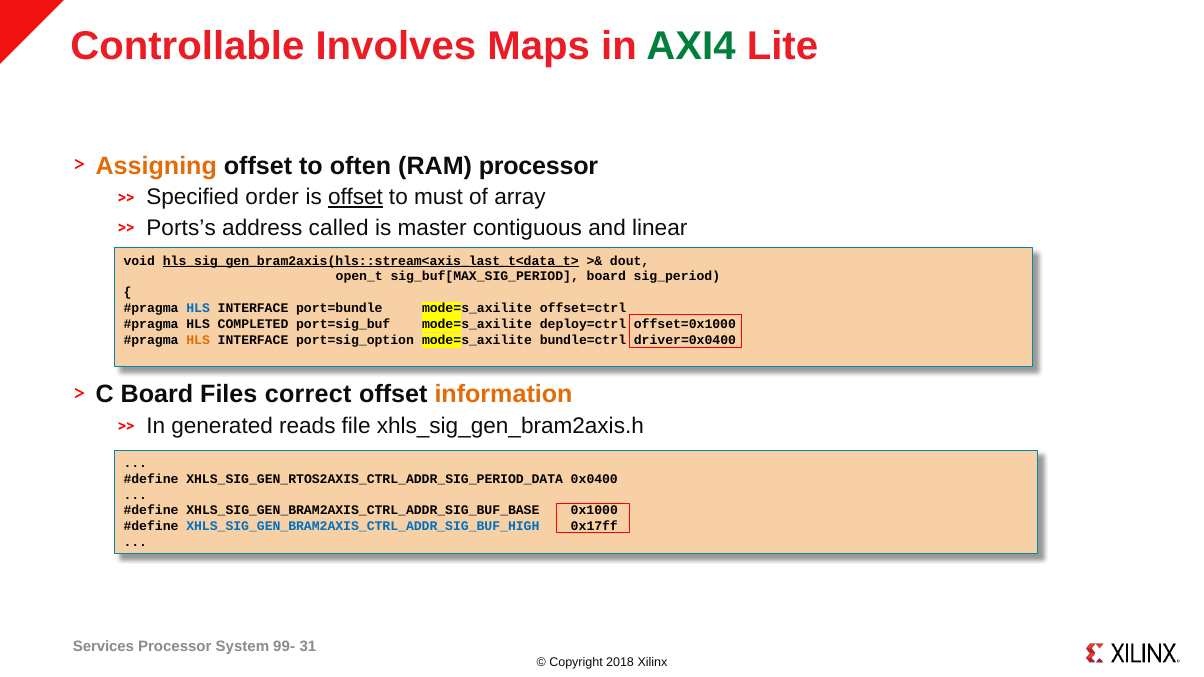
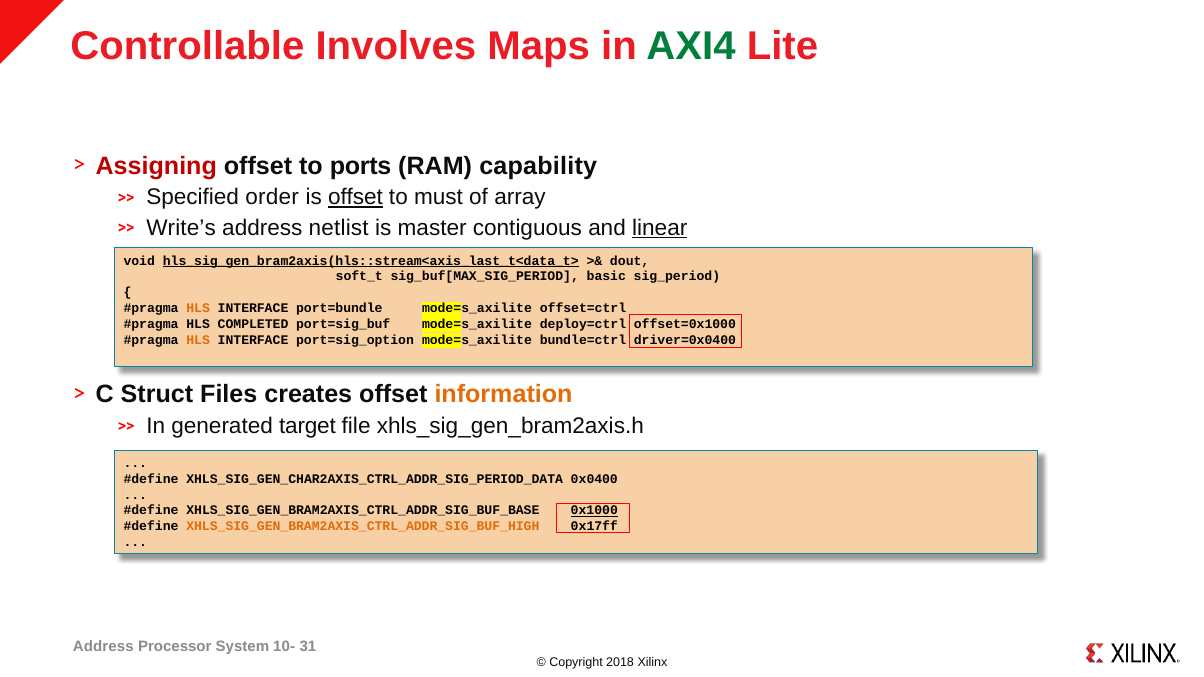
Assigning colour: orange -> red (156, 166)
often: often -> ports (361, 166)
RAM processor: processor -> capability (538, 166)
Ports’s: Ports’s -> Write’s (181, 228)
called: called -> netlist (339, 228)
linear underline: none -> present (660, 228)
open_t: open_t -> soft_t (359, 277)
sig_buf[MAX_SIG_PERIOD board: board -> basic (606, 277)
HLS colour: blue -> orange (198, 308)
C Board: Board -> Struct (157, 395)
correct: correct -> creates (308, 395)
reads: reads -> target (307, 426)
XHLS_SIG_GEN_RTOS2AXIS_CTRL_ADDR_SIG_PERIOD_DATA: XHLS_SIG_GEN_RTOS2AXIS_CTRL_ADDR_SIG_PERIOD_DATA -> XHLS_SIG_GEN_CHAR2AXIS_CTRL_ADDR_SIG_PERIOD_DATA (375, 479)
0x1000 underline: none -> present (594, 511)
XHLS_SIG_GEN_BRAM2AXIS_CTRL_ADDR_SIG_BUF_HIGH colour: blue -> orange (363, 527)
Services: Services -> Address (103, 647)
99-: 99- -> 10- (284, 647)
